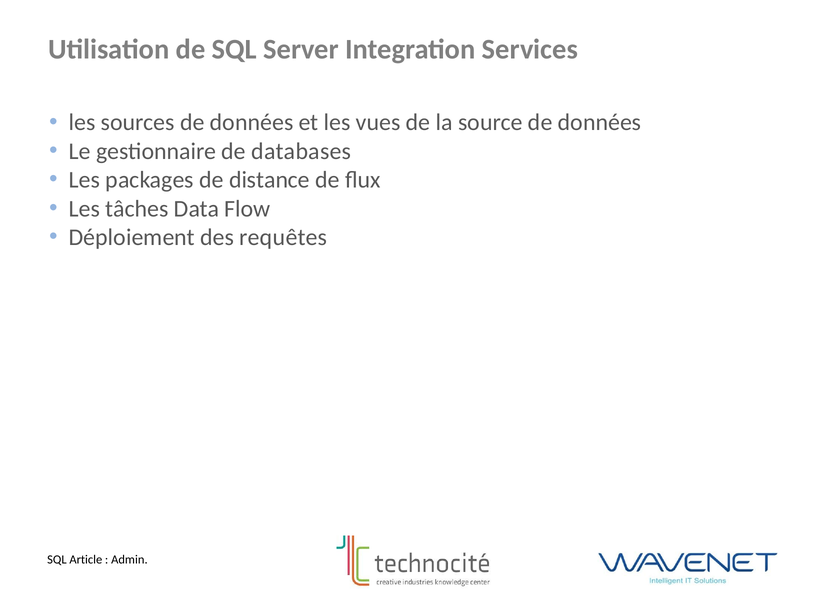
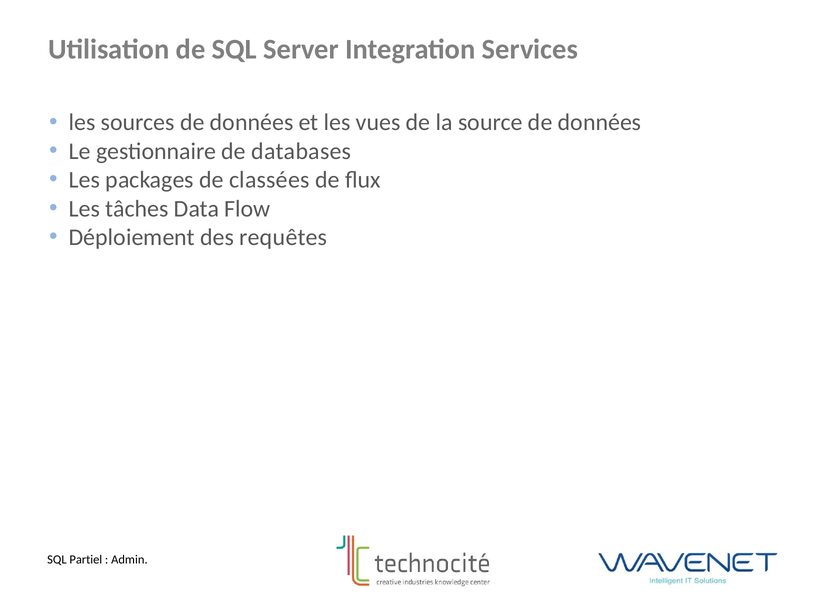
distance: distance -> classées (269, 180)
Article: Article -> Partiel (86, 560)
